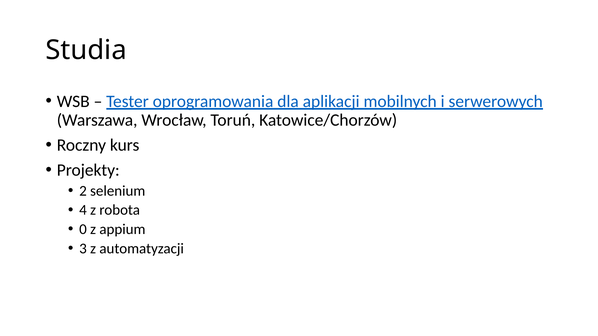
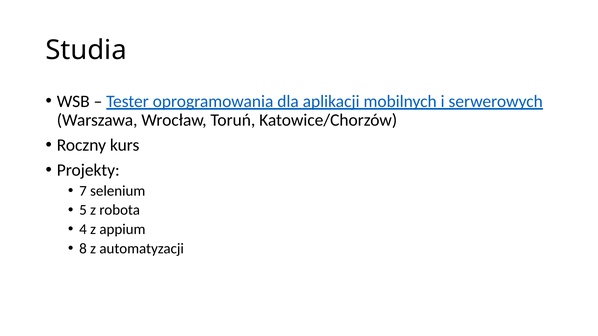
2: 2 -> 7 (83, 191)
4: 4 -> 5 (83, 210)
0: 0 -> 4 (83, 230)
3: 3 -> 8 (83, 249)
